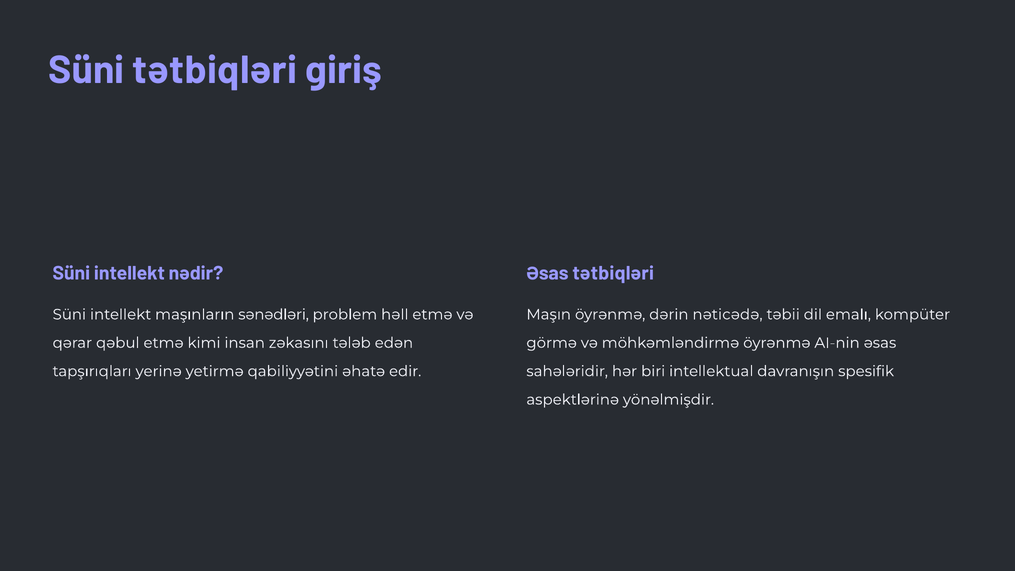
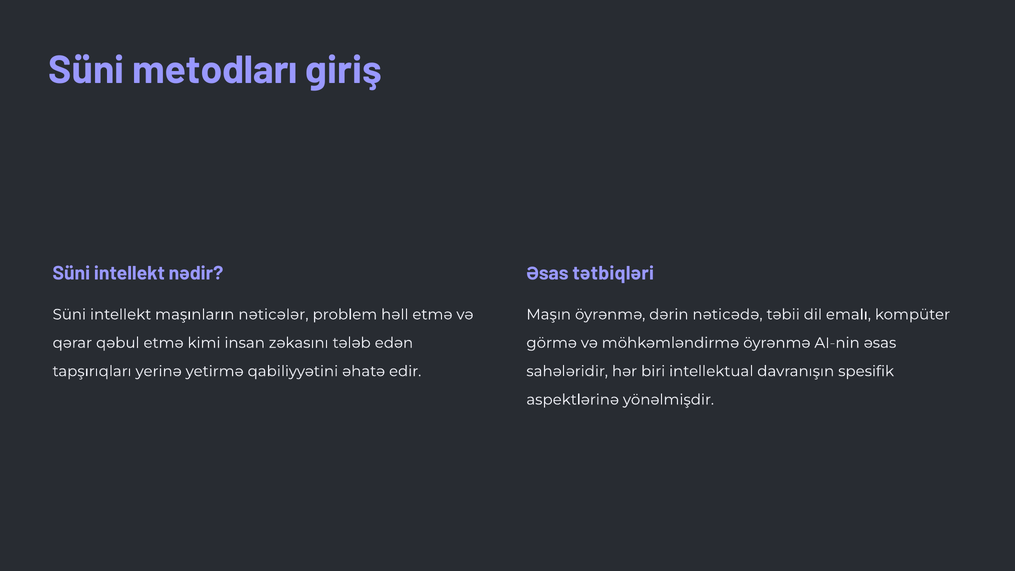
Süni tətbiqləri: tətbiqləri -> metodları (215, 71)
sənədləri: sənədləri -> nəticələr (273, 314)
